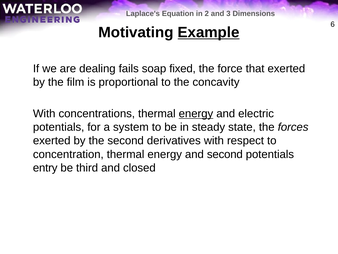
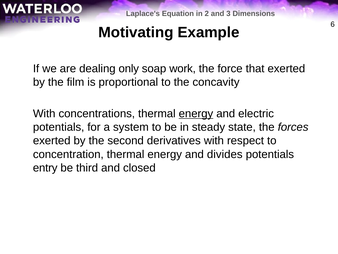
Example underline: present -> none (209, 32)
fails: fails -> only (129, 68)
fixed: fixed -> work (183, 68)
and second: second -> divides (225, 154)
